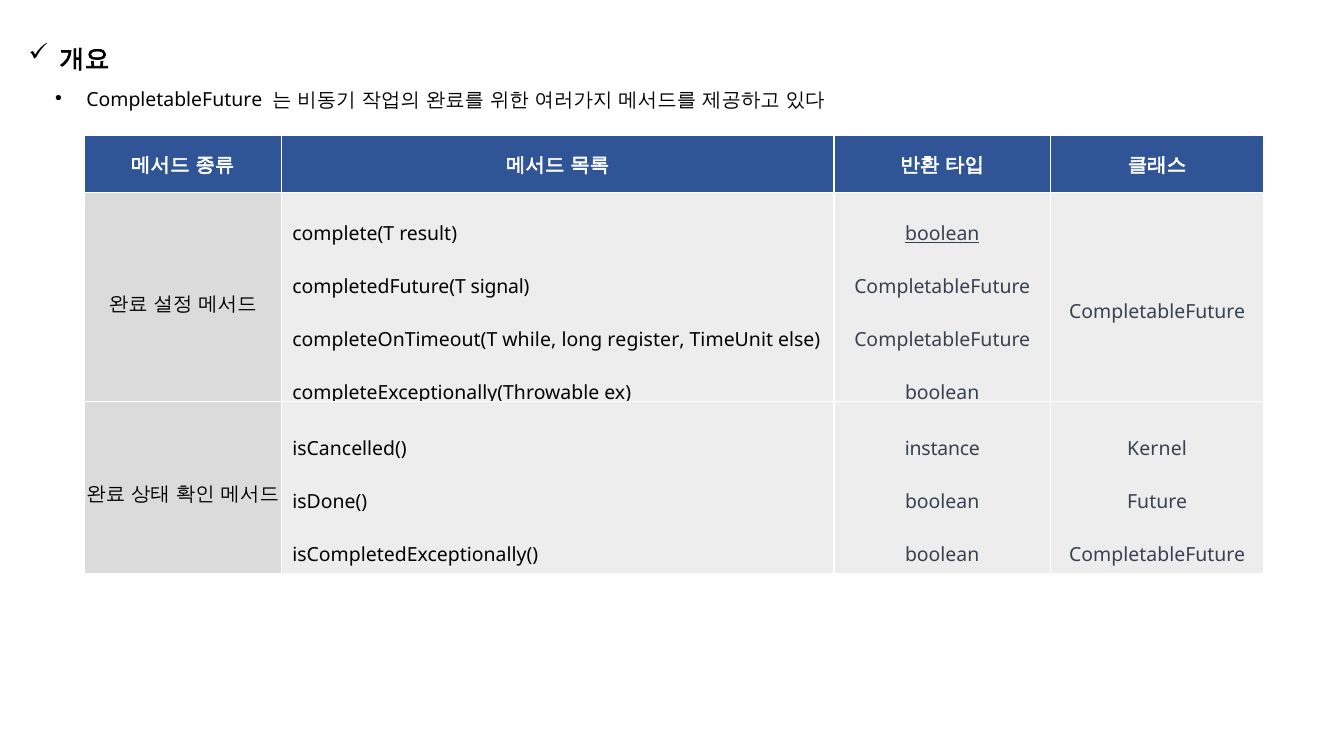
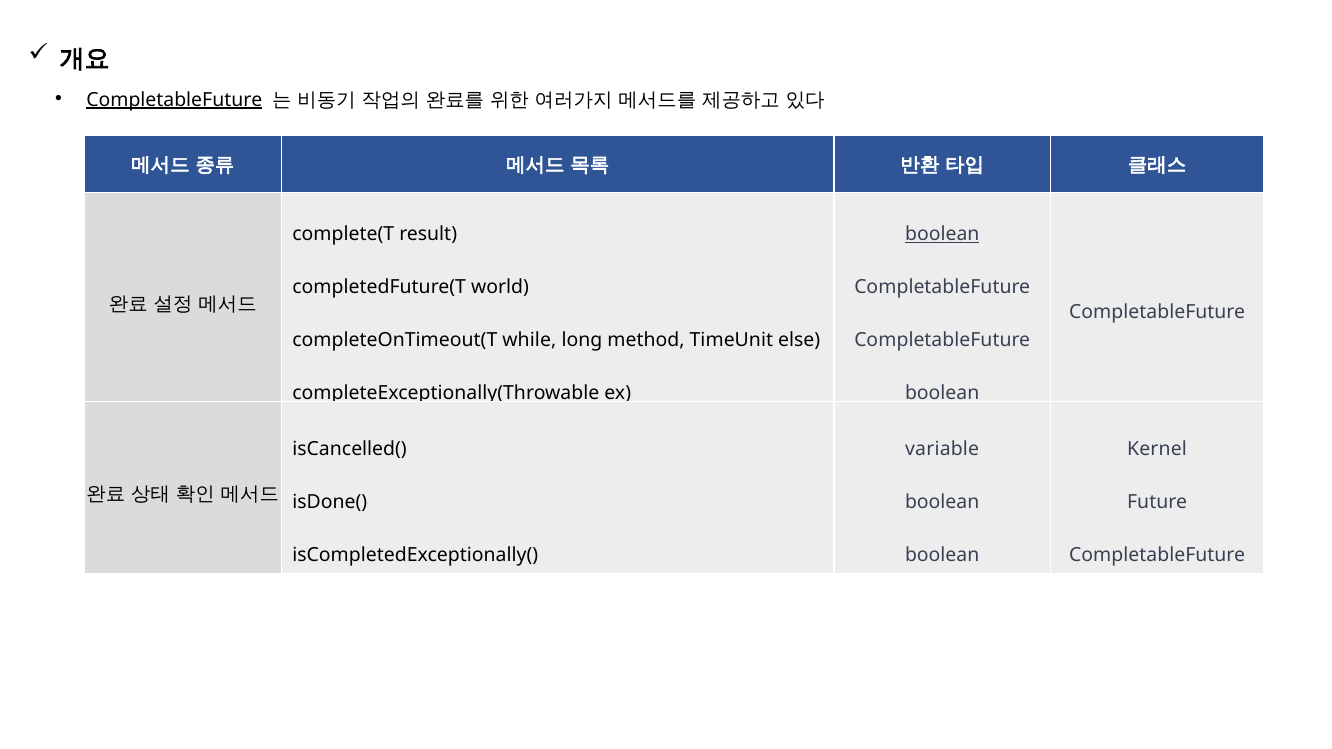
CompletableFuture underline: none -> present (174, 100)
signal: signal -> world (500, 287)
register: register -> method (646, 340)
instance: instance -> variable (942, 450)
